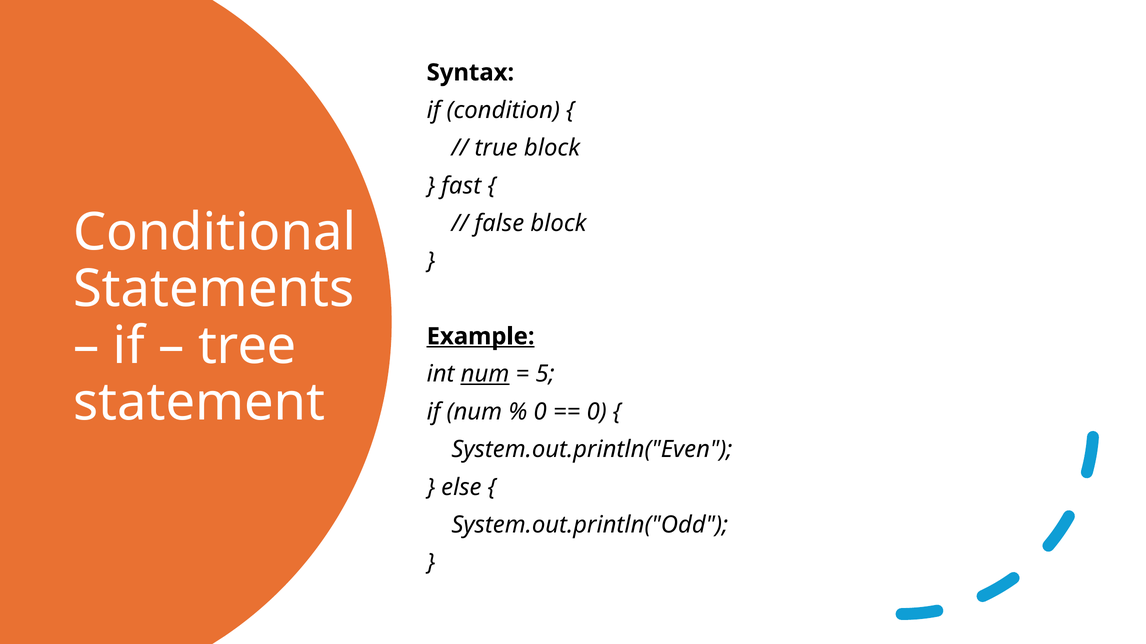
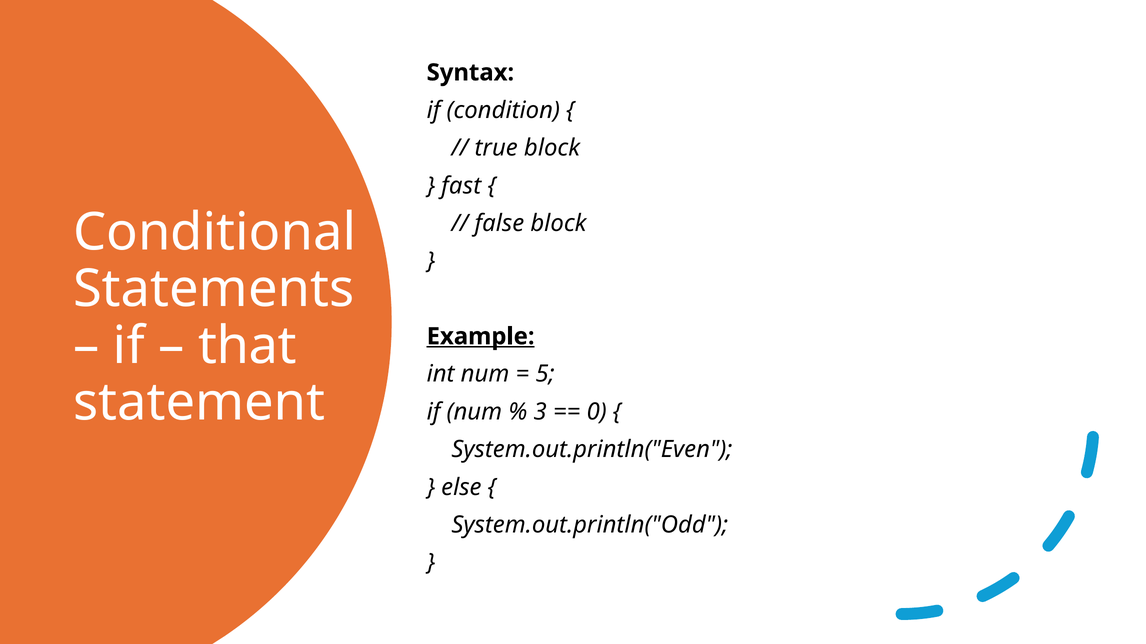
tree: tree -> that (247, 346)
num underline: present -> none (485, 374)
0: 0 -> 3 (540, 412)
